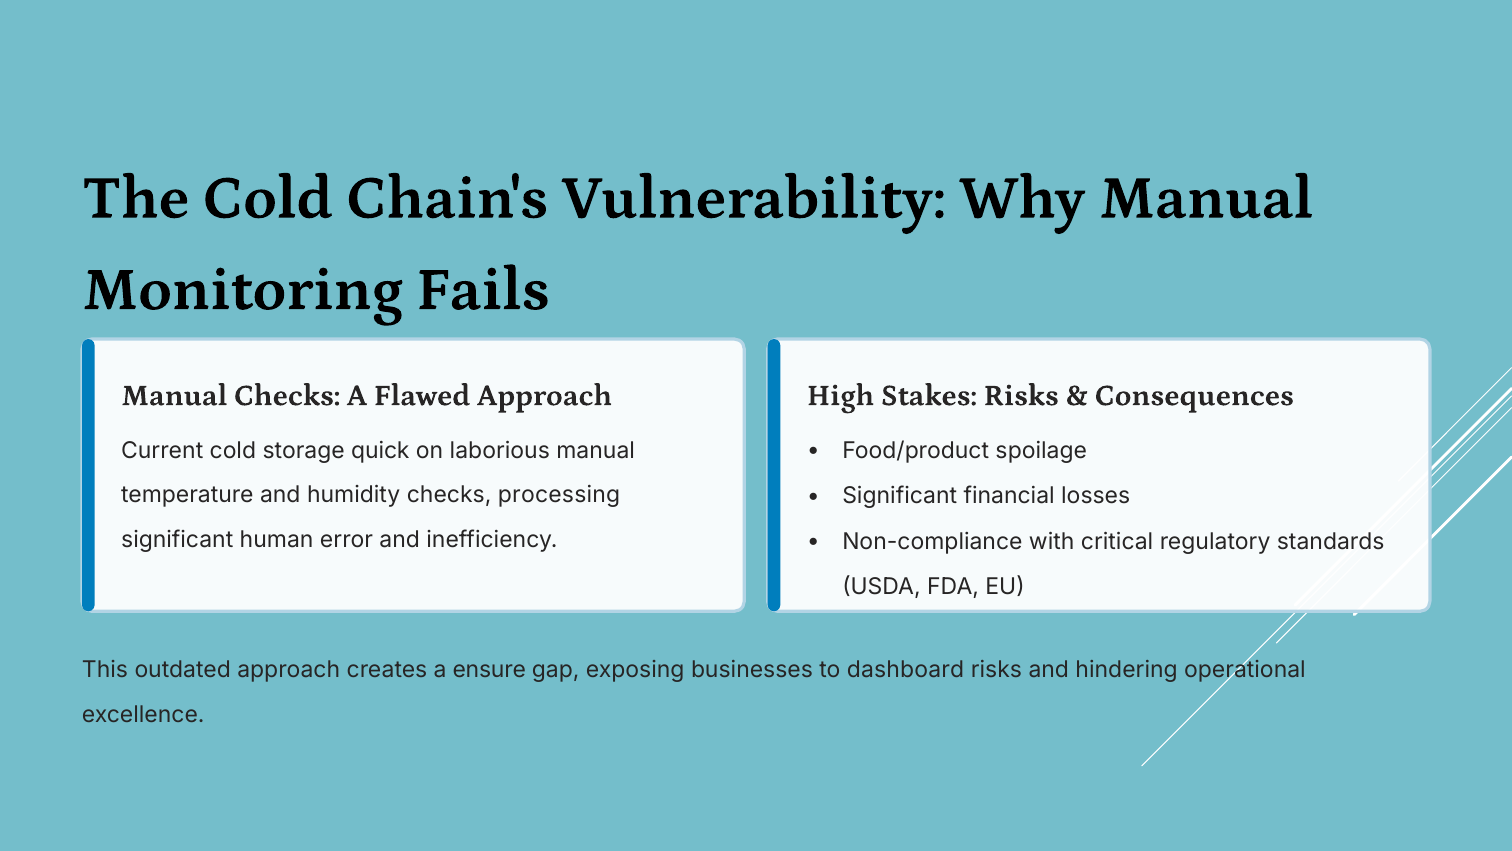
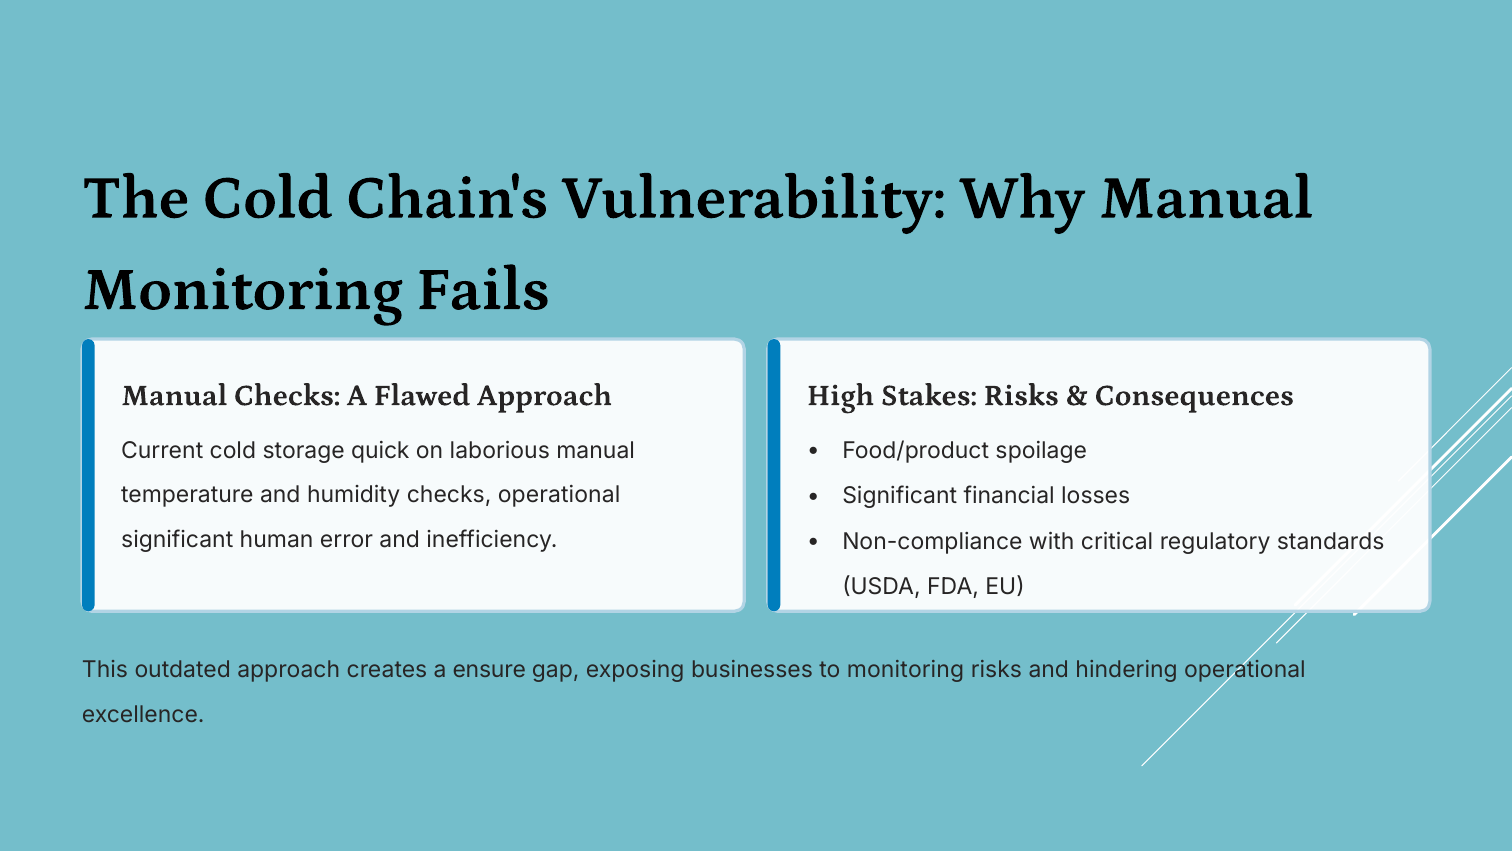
checks processing: processing -> operational (559, 495)
to dashboard: dashboard -> monitoring (906, 670)
